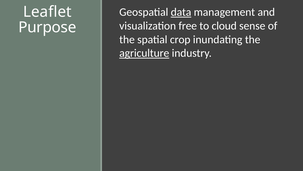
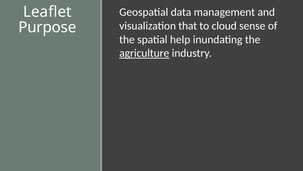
data underline: present -> none (181, 12)
free: free -> that (188, 26)
crop: crop -> help (180, 39)
